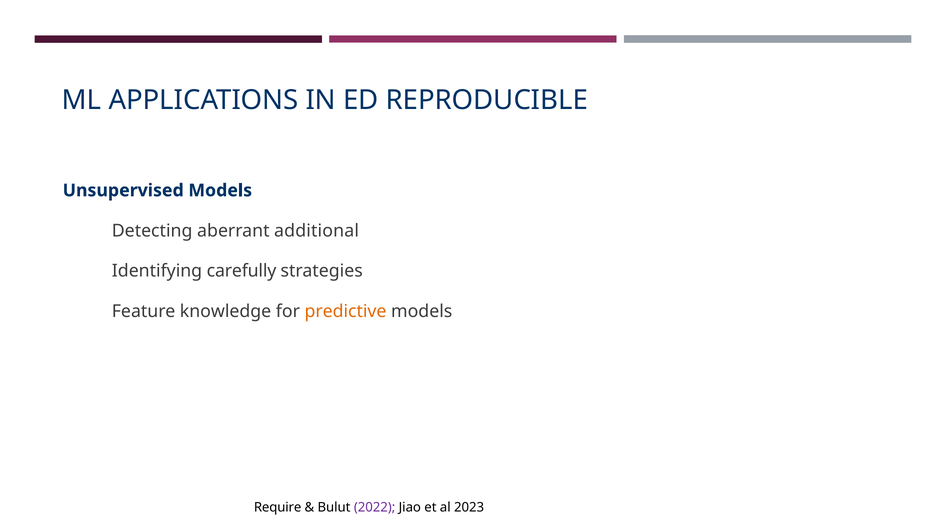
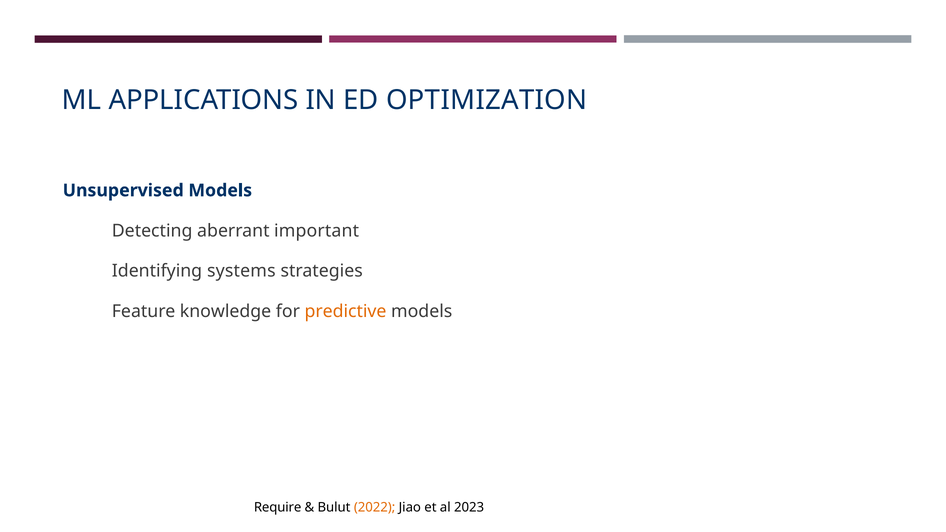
REPRODUCIBLE: REPRODUCIBLE -> OPTIMIZATION (487, 100)
additional: additional -> important (317, 231)
carefully: carefully -> systems (241, 271)
2022 colour: purple -> orange (375, 508)
